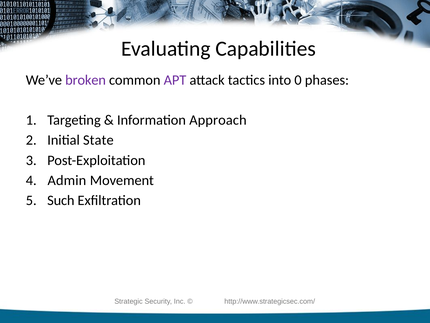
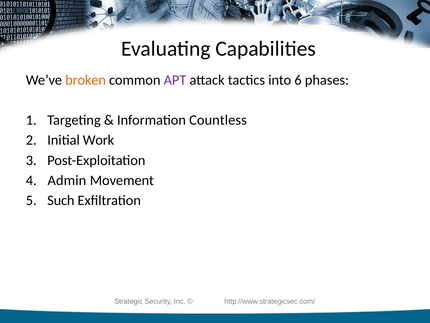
broken colour: purple -> orange (86, 80)
0: 0 -> 6 (298, 80)
Approach: Approach -> Countless (218, 120)
State: State -> Work (98, 140)
